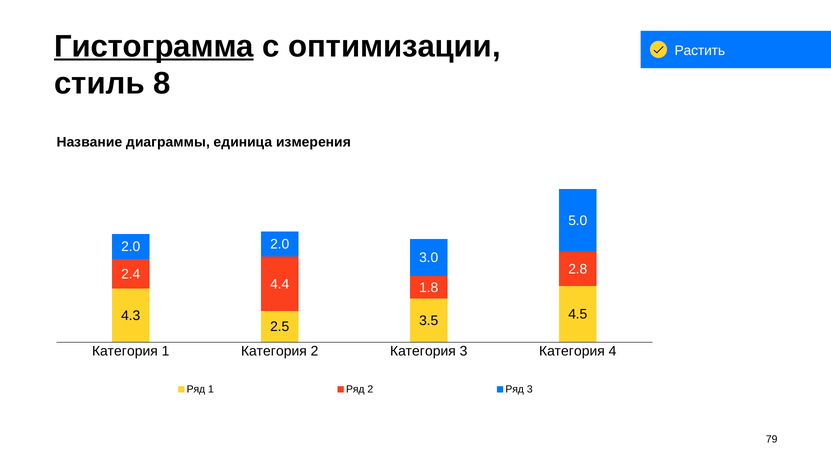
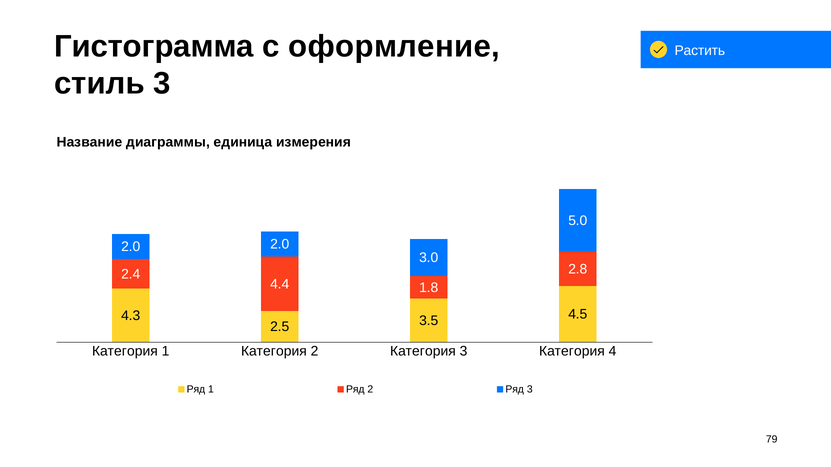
Гистограмма underline: present -> none (154, 46)
оптимизации: оптимизации -> оформление (394, 46)
стиль 8: 8 -> 3 (162, 84)
